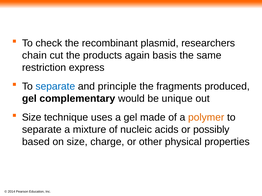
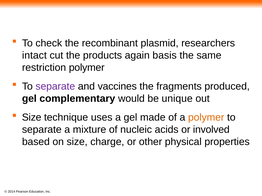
chain: chain -> intact (34, 56)
restriction express: express -> polymer (87, 68)
separate colour: blue -> purple (55, 87)
principle: principle -> vaccines (117, 87)
possibly: possibly -> involved (211, 130)
